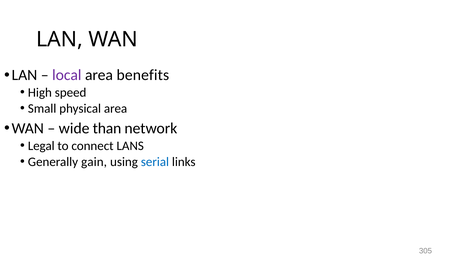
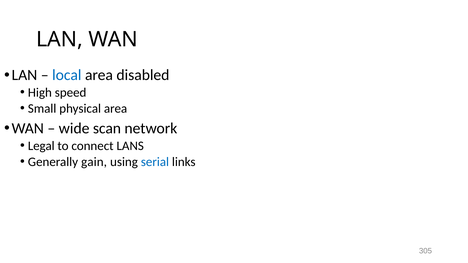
local colour: purple -> blue (67, 75)
benefits: benefits -> disabled (143, 75)
than: than -> scan (107, 129)
